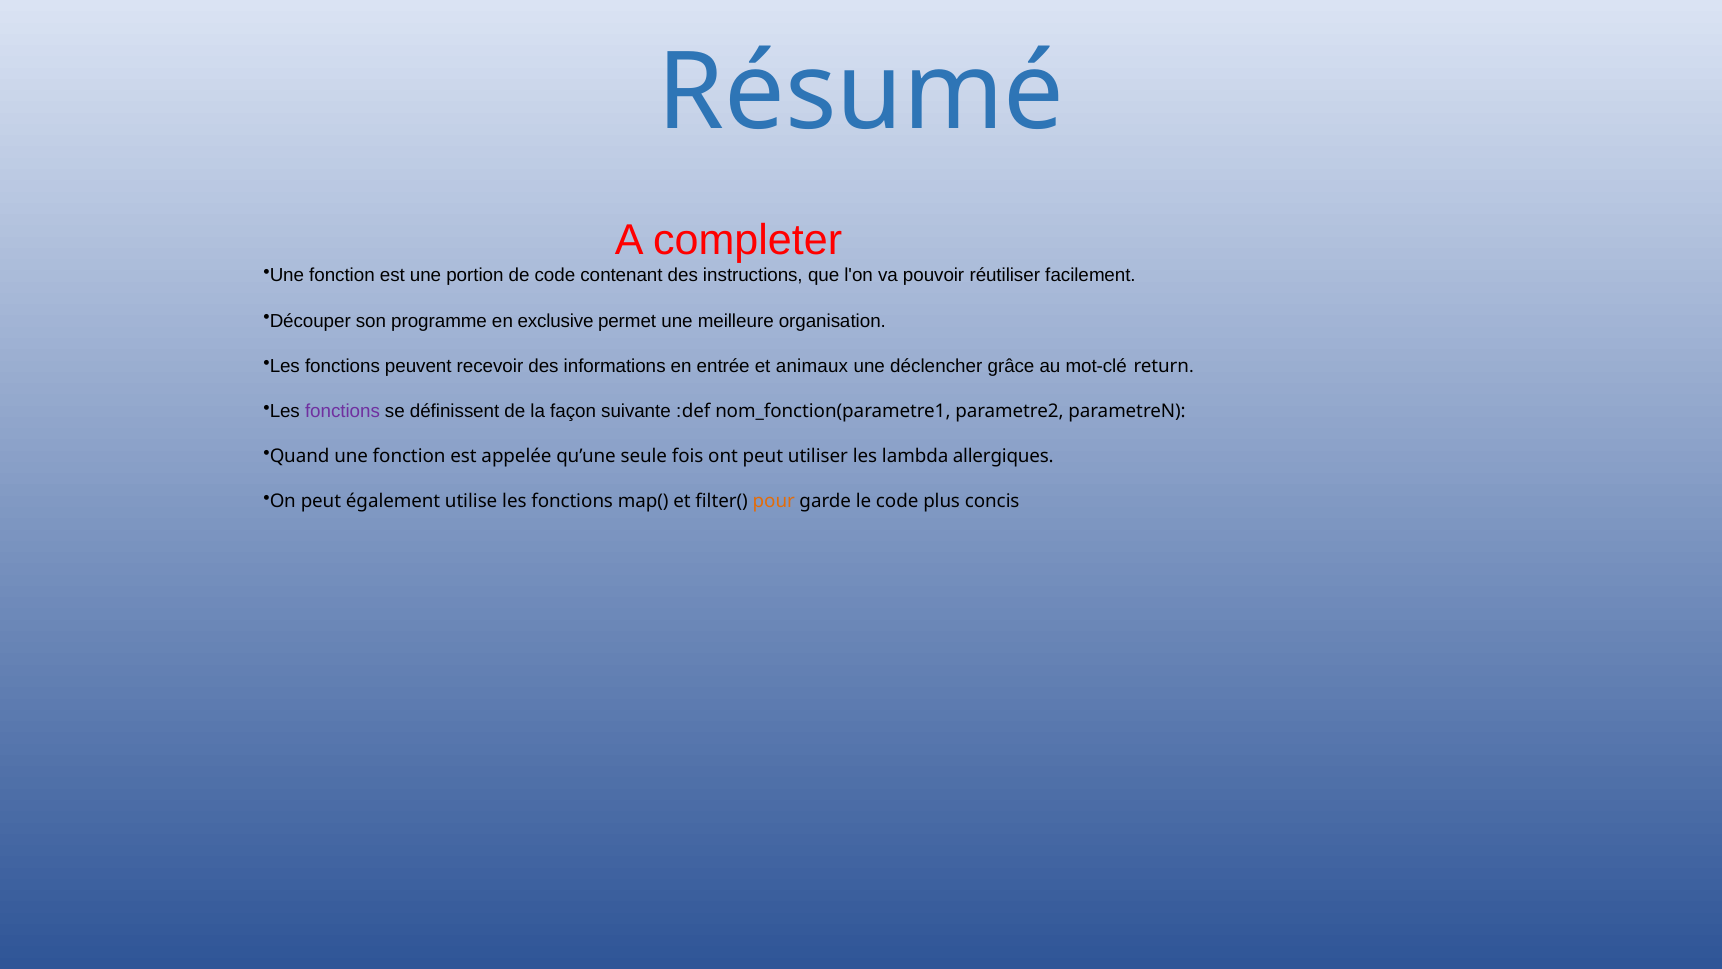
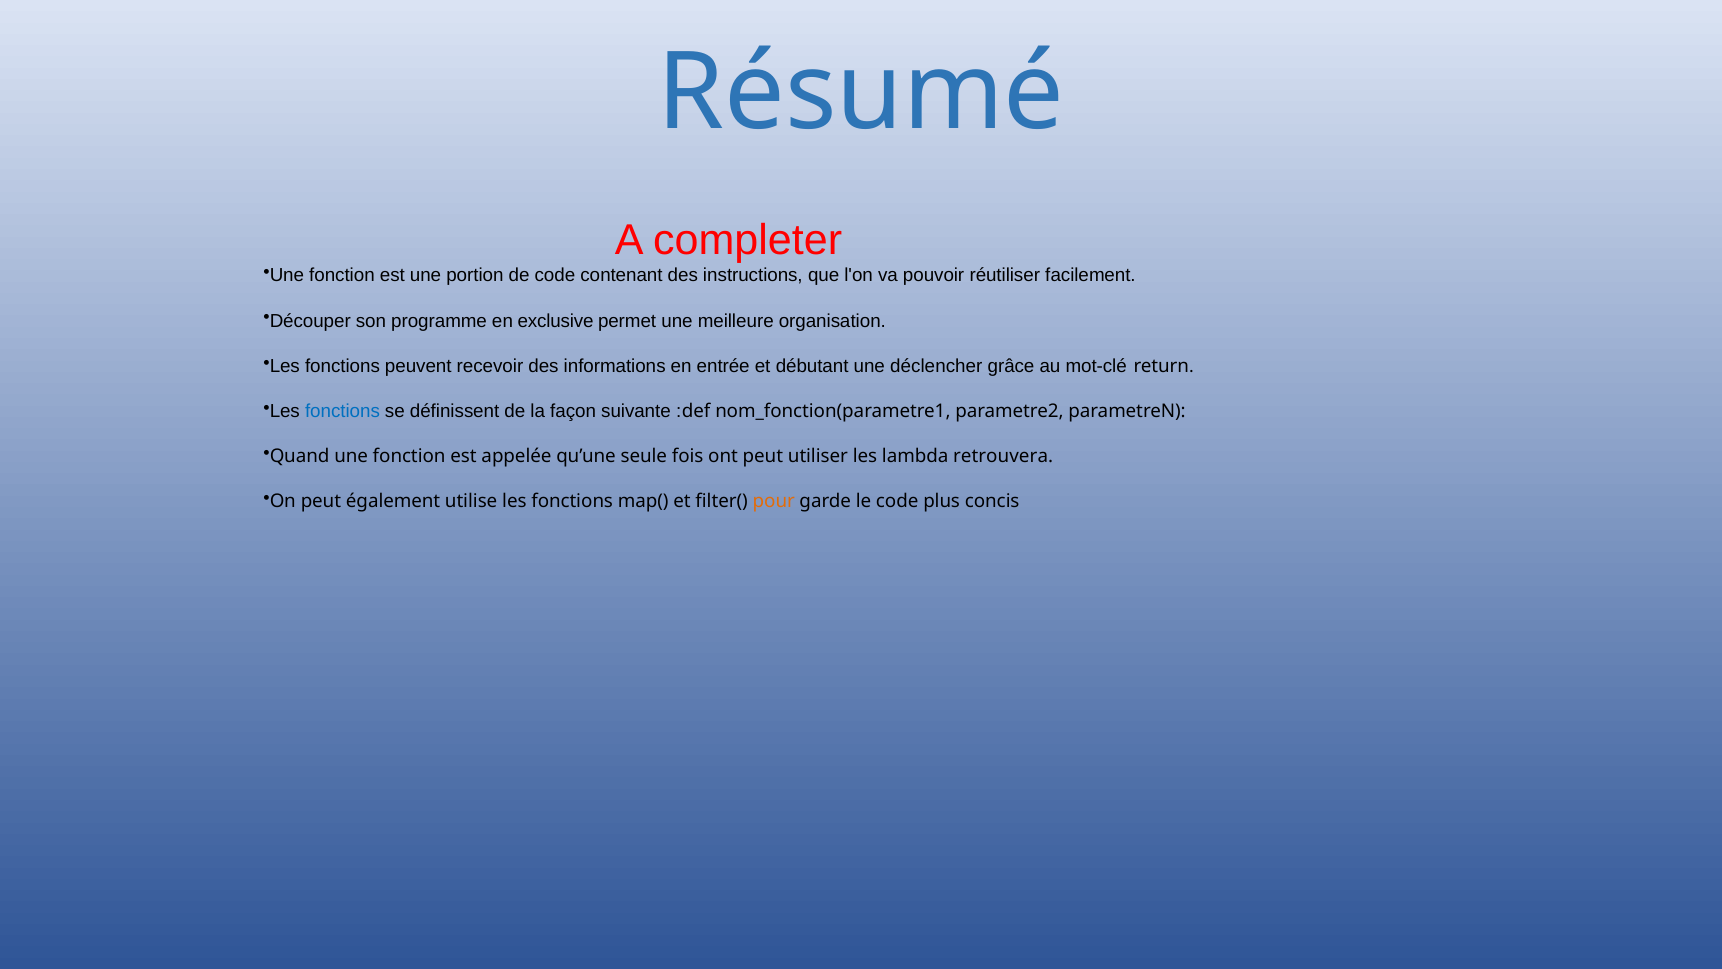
animaux: animaux -> débutant (812, 366)
fonctions colour: purple -> blue (342, 411)
allergiques: allergiques -> retrouvera (1003, 456)
